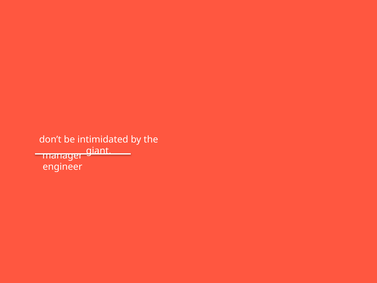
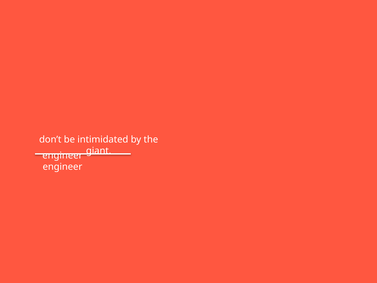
manager: manager -> engineer (62, 155)
